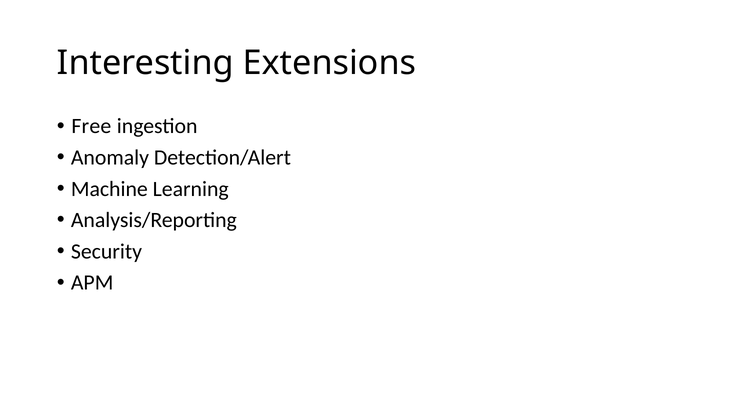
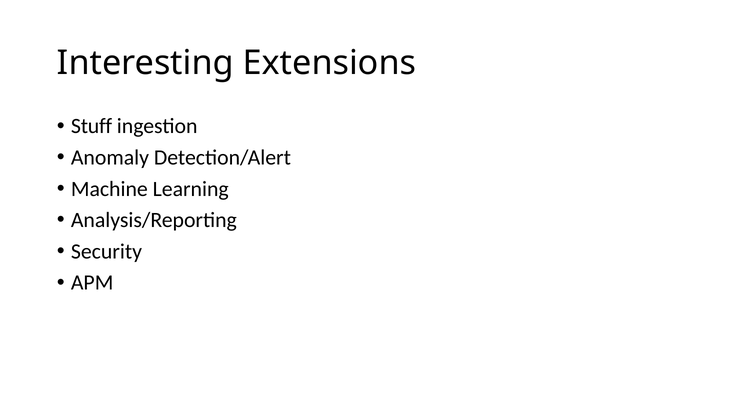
Free: Free -> Stuff (92, 126)
